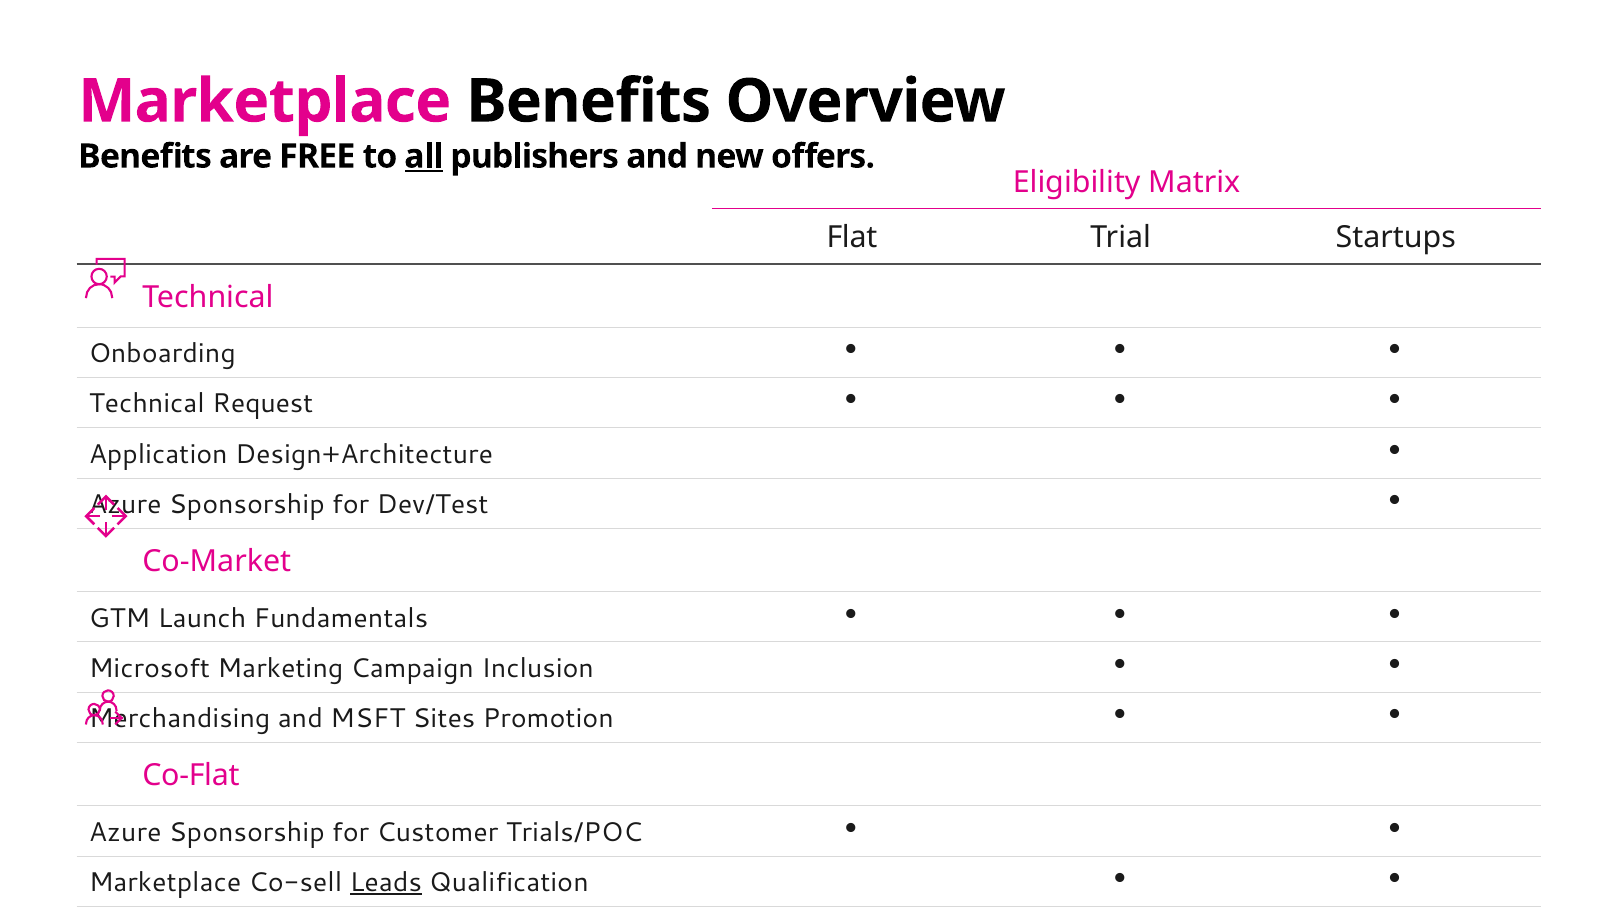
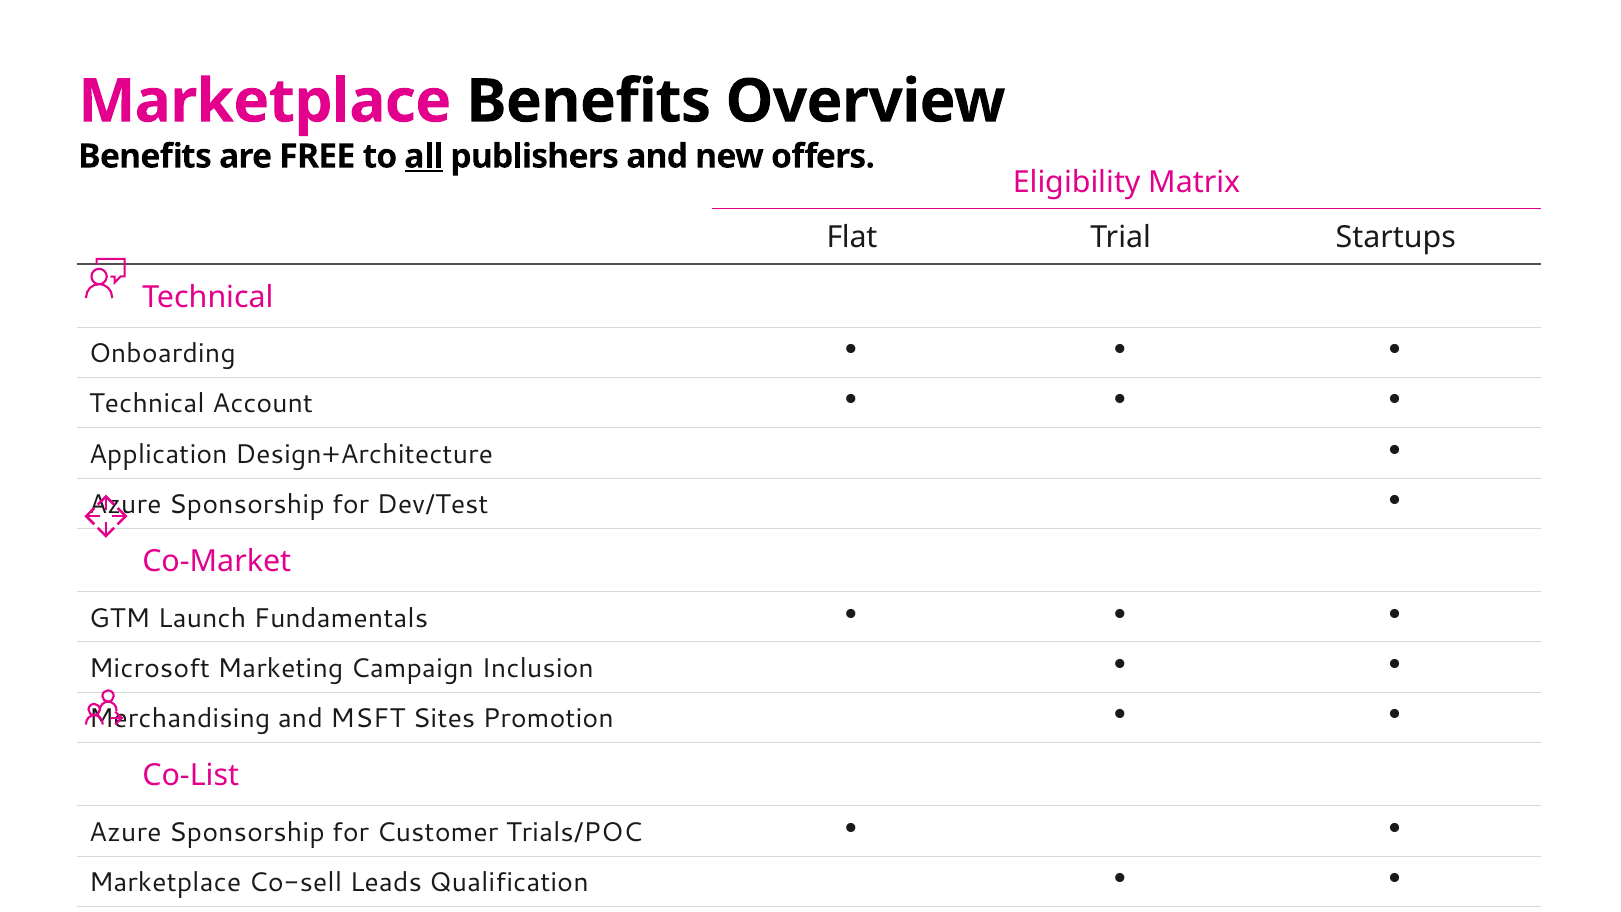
Request: Request -> Account (263, 404)
Co-Flat: Co-Flat -> Co-List (191, 776)
Leads underline: present -> none (386, 882)
